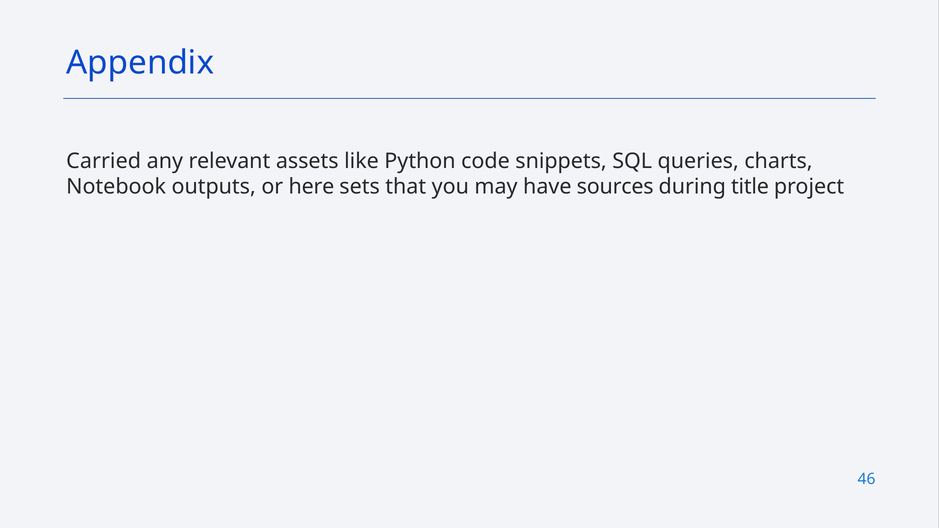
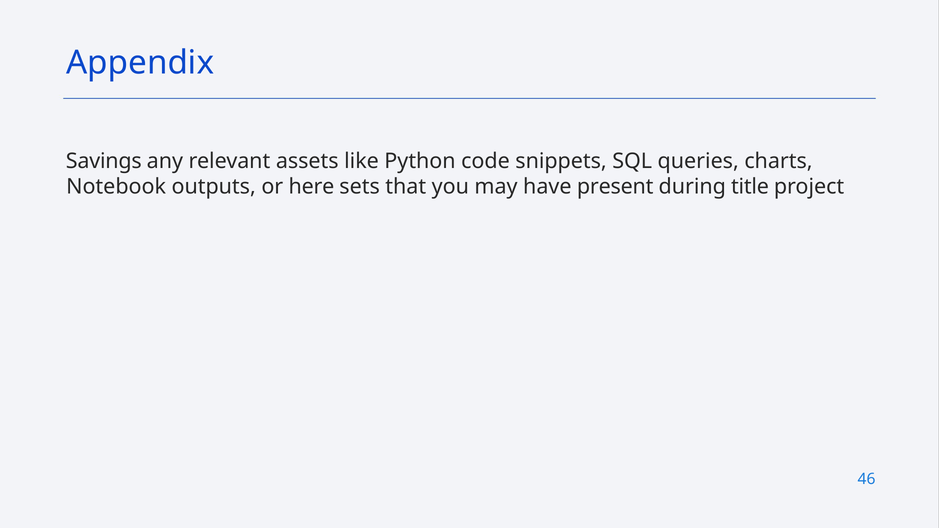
Carried: Carried -> Savings (104, 161)
sources: sources -> present (615, 187)
